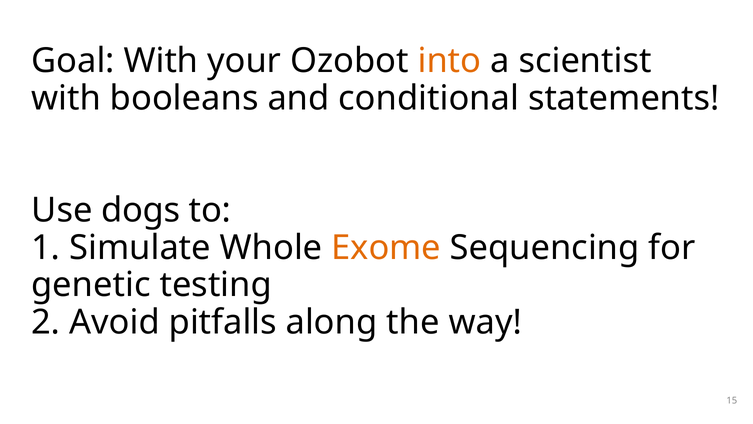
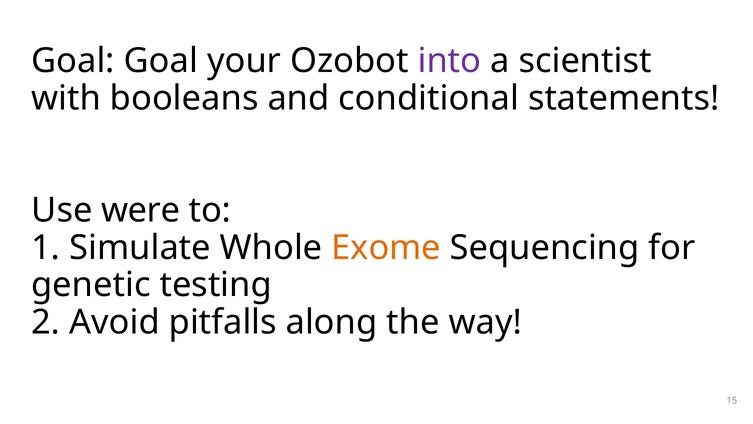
Goal With: With -> Goal (161, 61)
into colour: orange -> purple (449, 61)
dogs: dogs -> were (141, 210)
